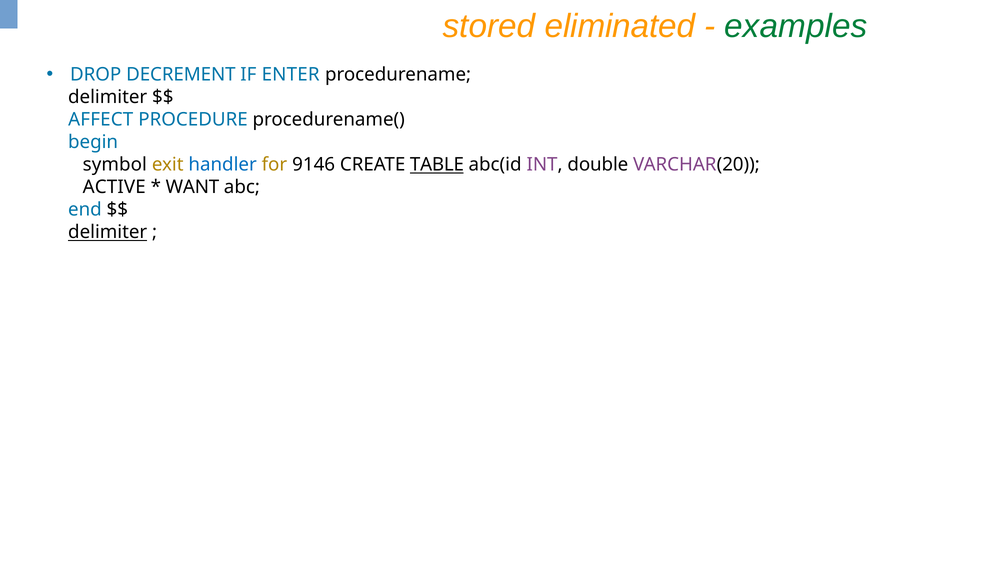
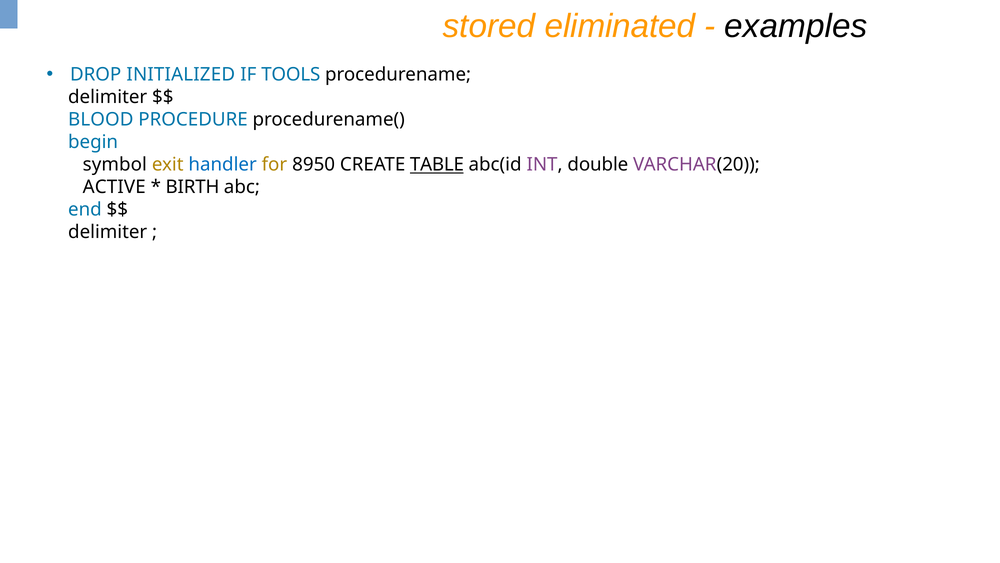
examples colour: green -> black (796, 26)
DECREMENT: DECREMENT -> INITIALIZED (181, 75)
ENTER: ENTER -> TOOLS (291, 75)
AFFECT: AFFECT -> BLOOD (101, 120)
9146: 9146 -> 8950 (314, 165)
WANT: WANT -> BIRTH (193, 187)
delimiter underline: present -> none (108, 232)
